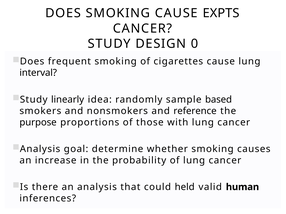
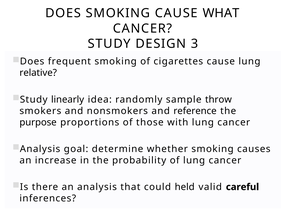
EXPTS: EXPTS -> WHAT (221, 13)
0: 0 -> 3 (195, 44)
interval: interval -> relative (38, 73)
based: based -> throw (218, 100)
human: human -> careful (242, 187)
